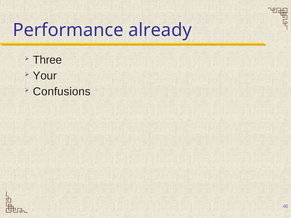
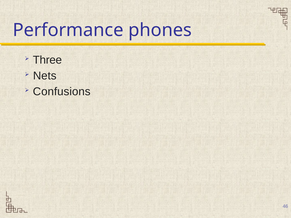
already: already -> phones (160, 30)
Your: Your -> Nets (45, 76)
